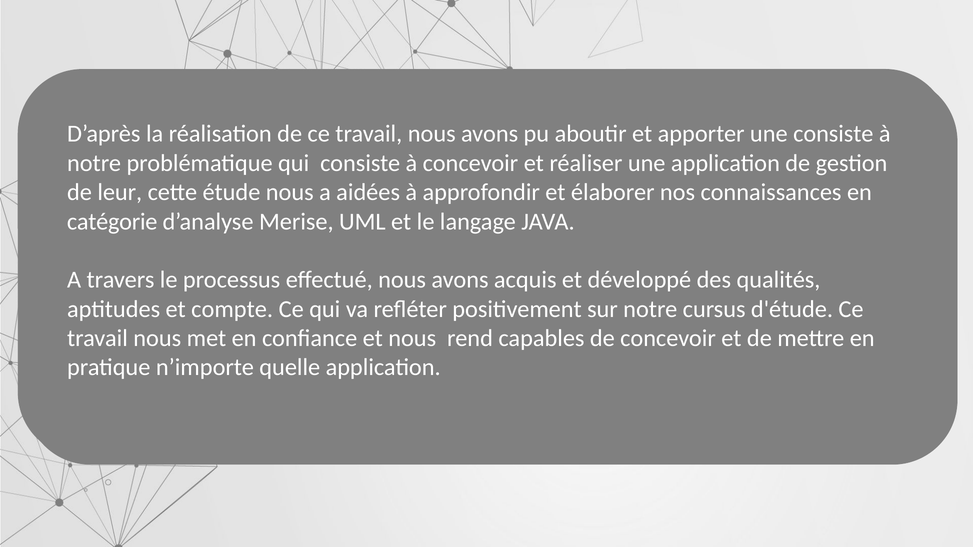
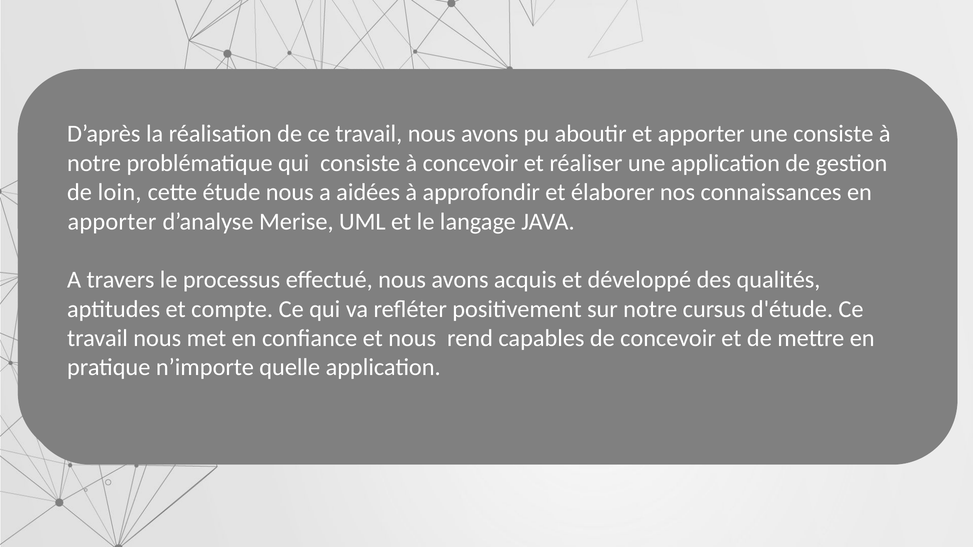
leur: leur -> loin (120, 192)
catégorie: catégorie -> apporter (112, 222)
